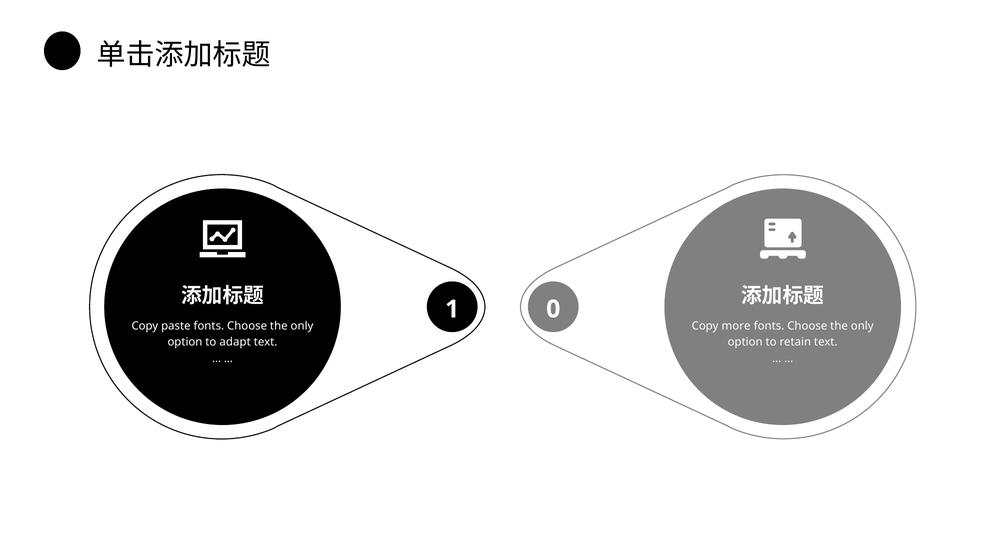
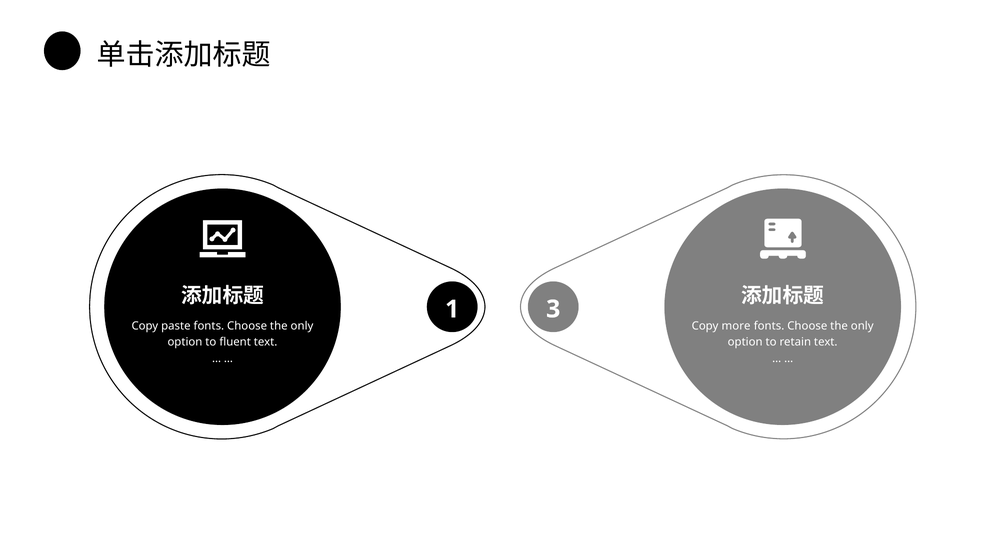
0: 0 -> 3 (553, 309)
adapt: adapt -> fluent (235, 342)
